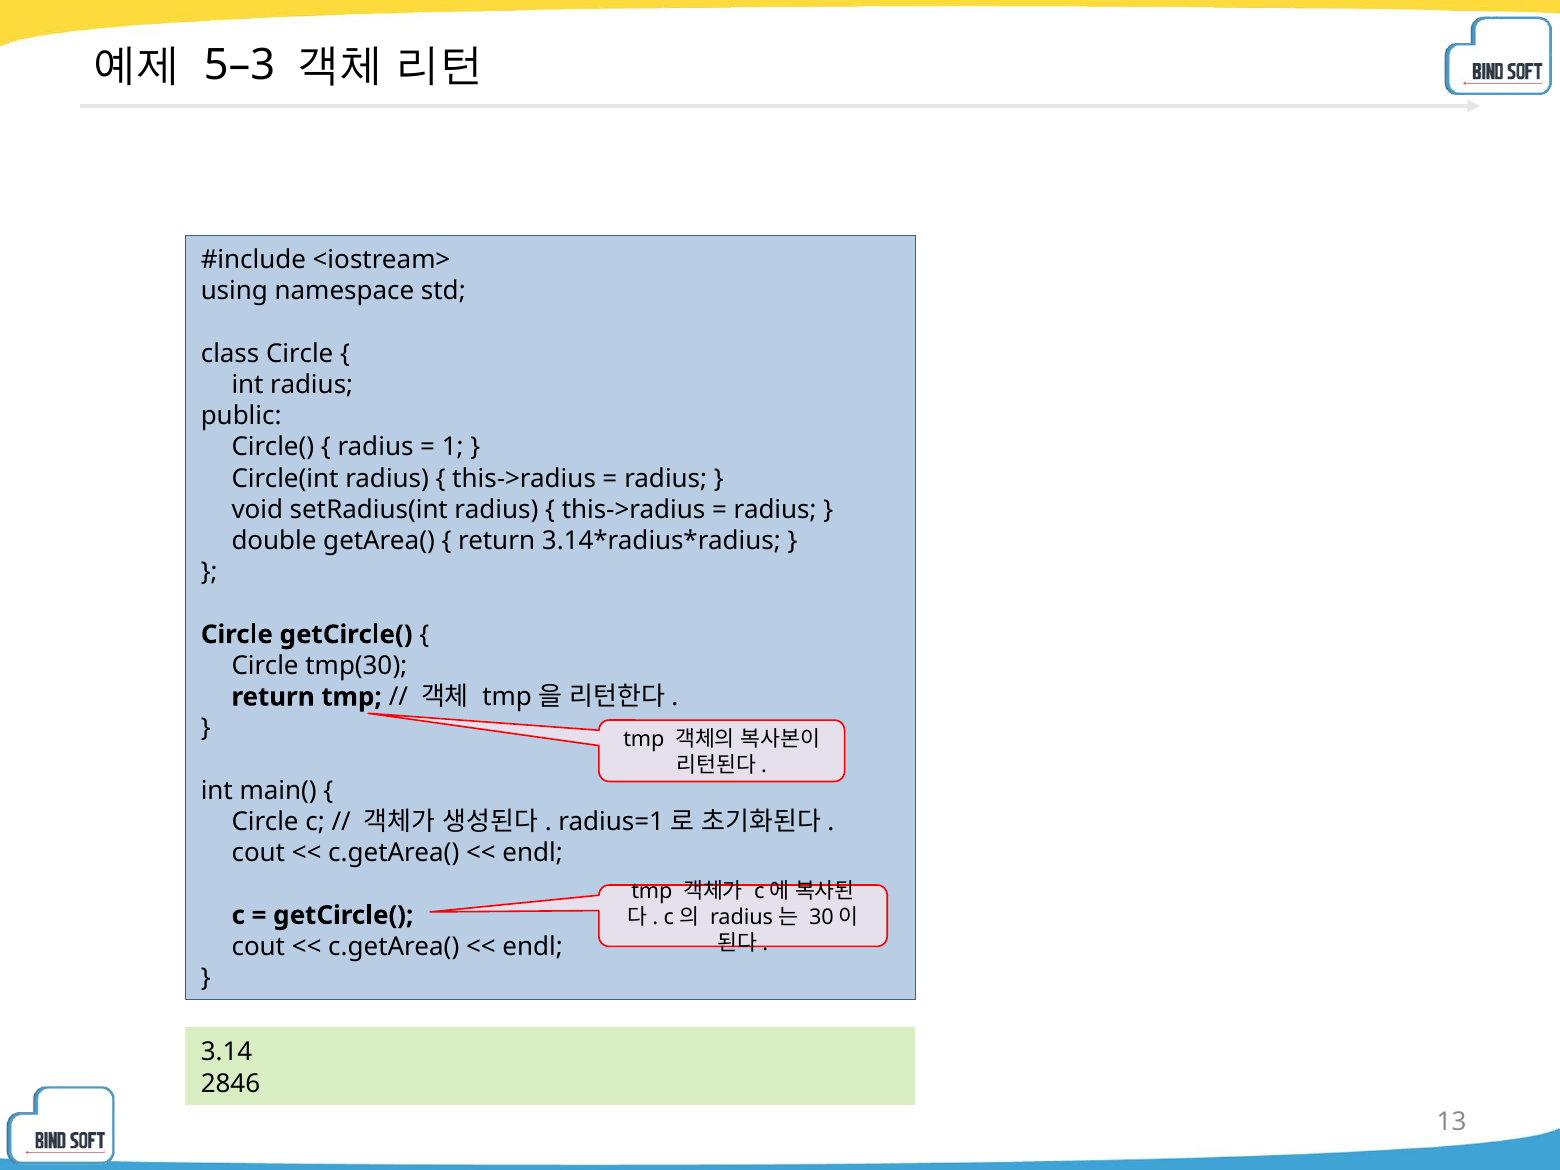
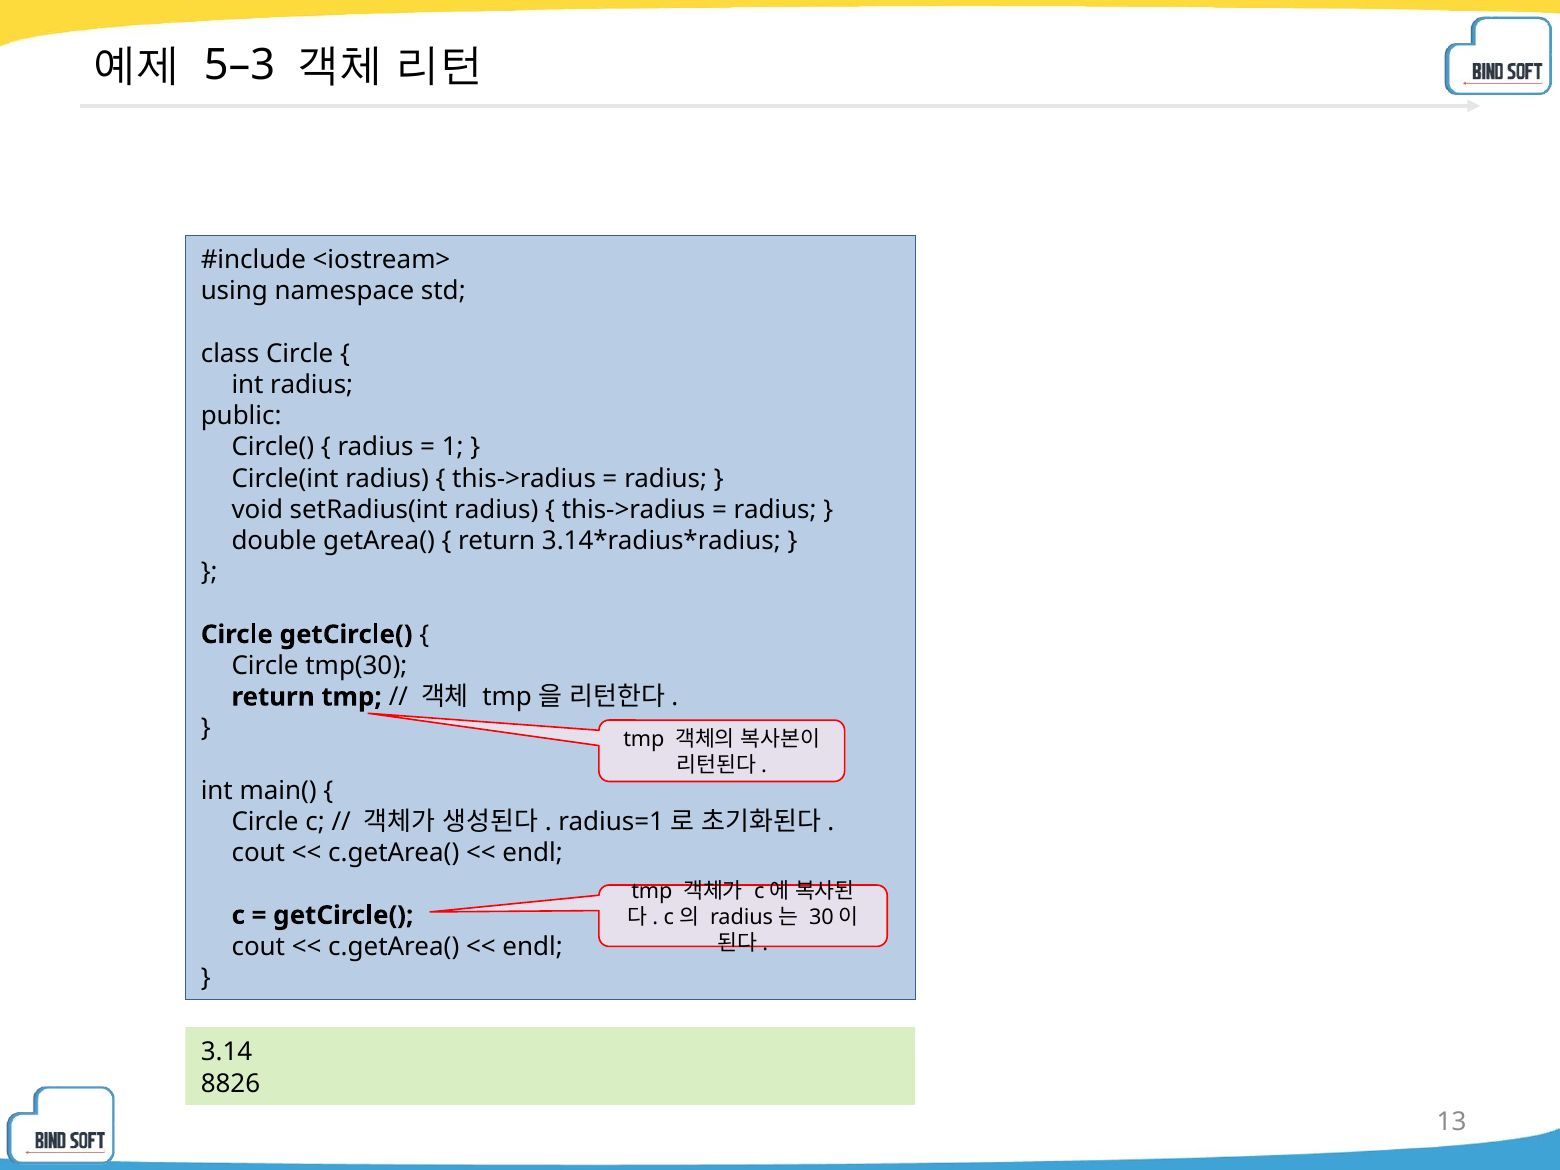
2846: 2846 -> 8826 (230, 1083)
